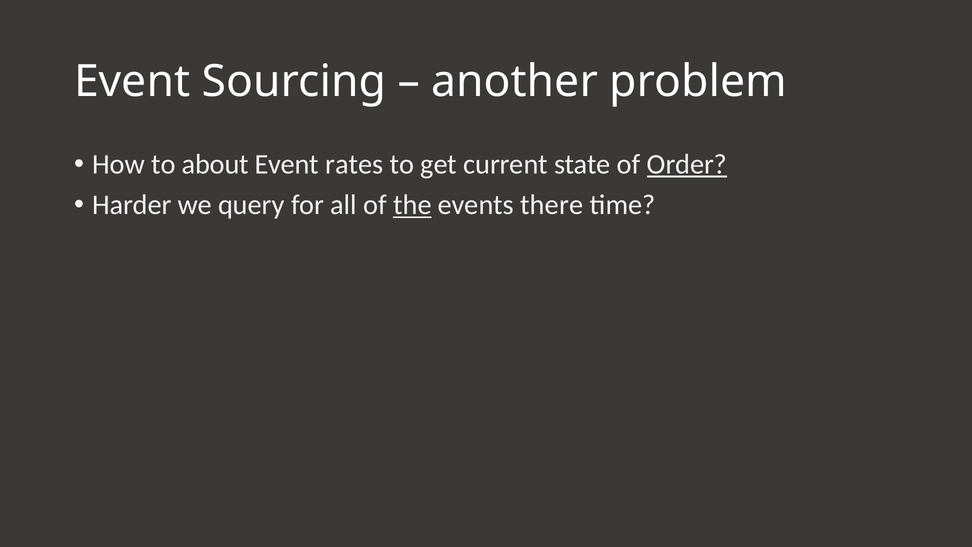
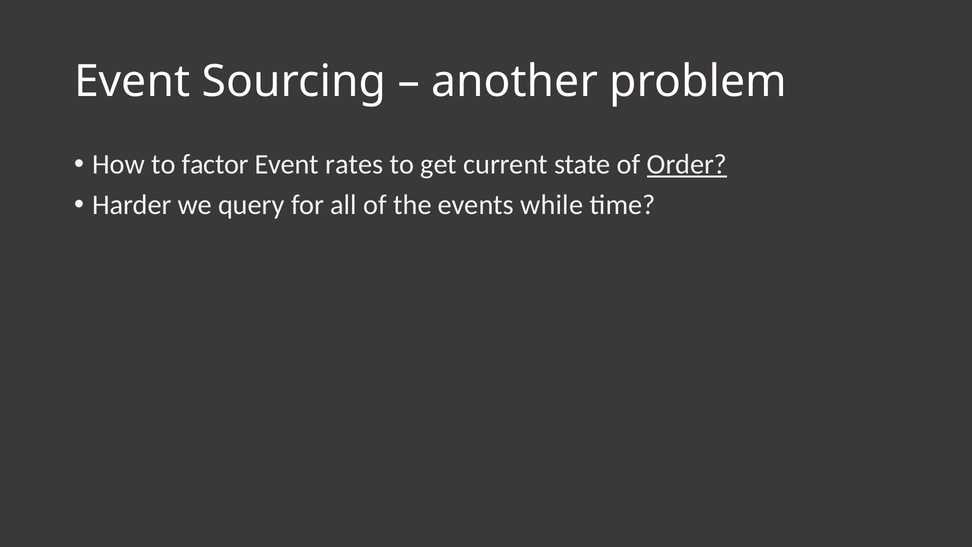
about: about -> factor (215, 164)
the underline: present -> none (412, 205)
there: there -> while (552, 205)
